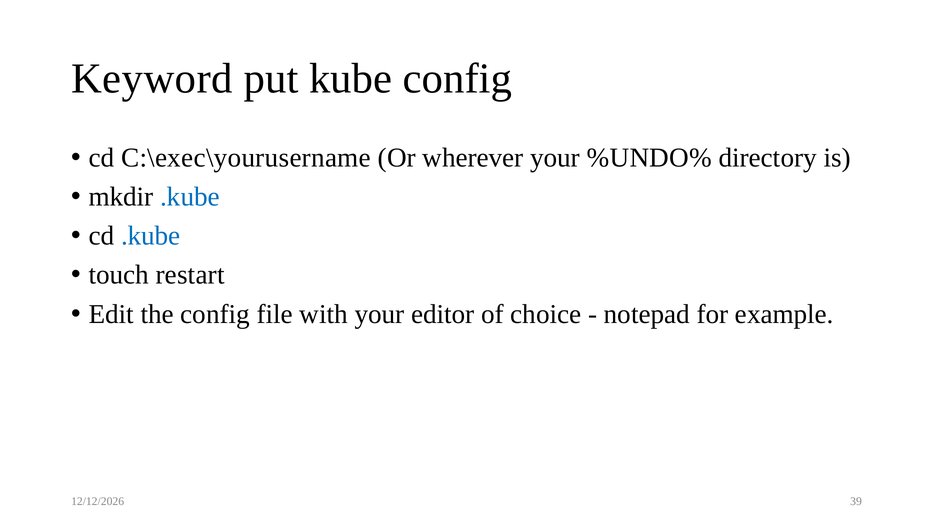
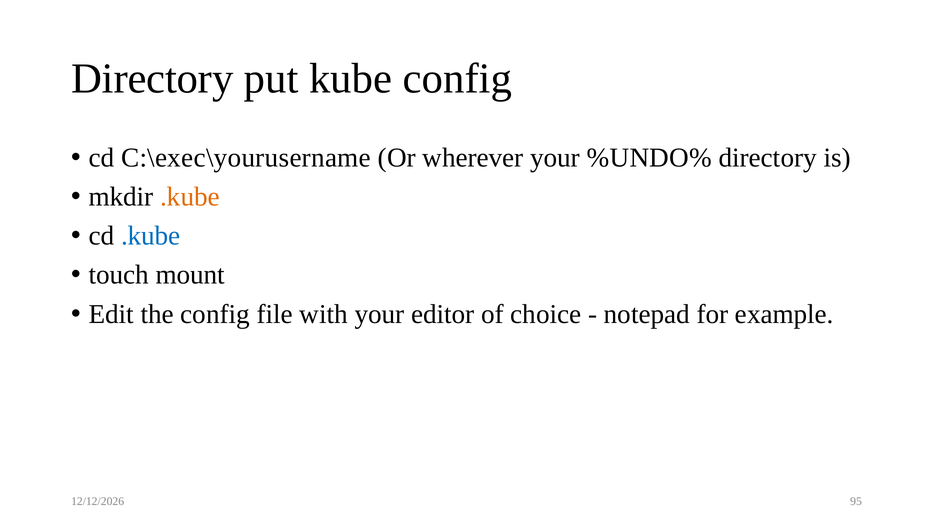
Keyword: Keyword -> Directory (152, 78)
.kube colour: blue -> orange (190, 197)
restart: restart -> mount (190, 275)
39: 39 -> 95 (856, 501)
